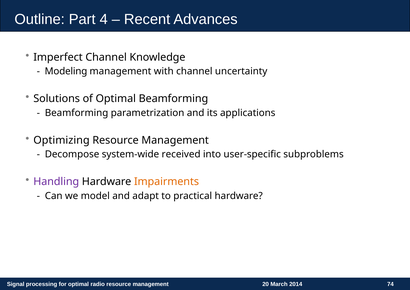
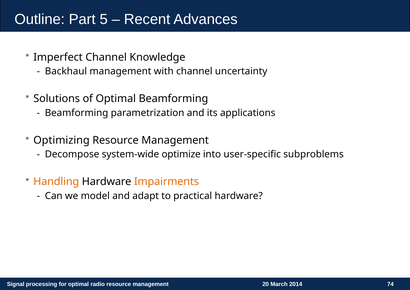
4: 4 -> 5 (104, 19)
Modeling: Modeling -> Backhaul (66, 71)
received: received -> optimize (181, 154)
Handling colour: purple -> orange (56, 182)
